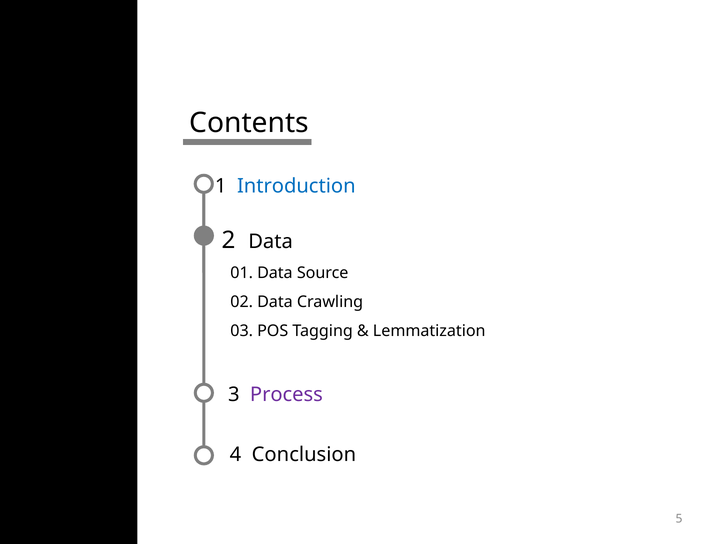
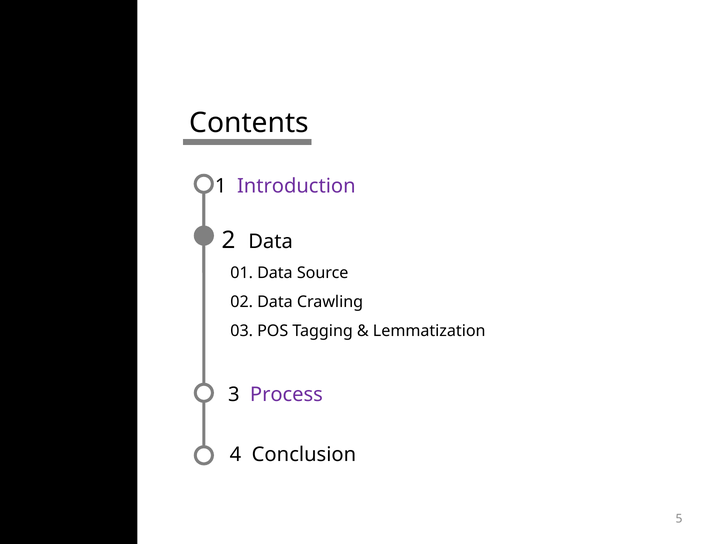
Introduction colour: blue -> purple (296, 186)
